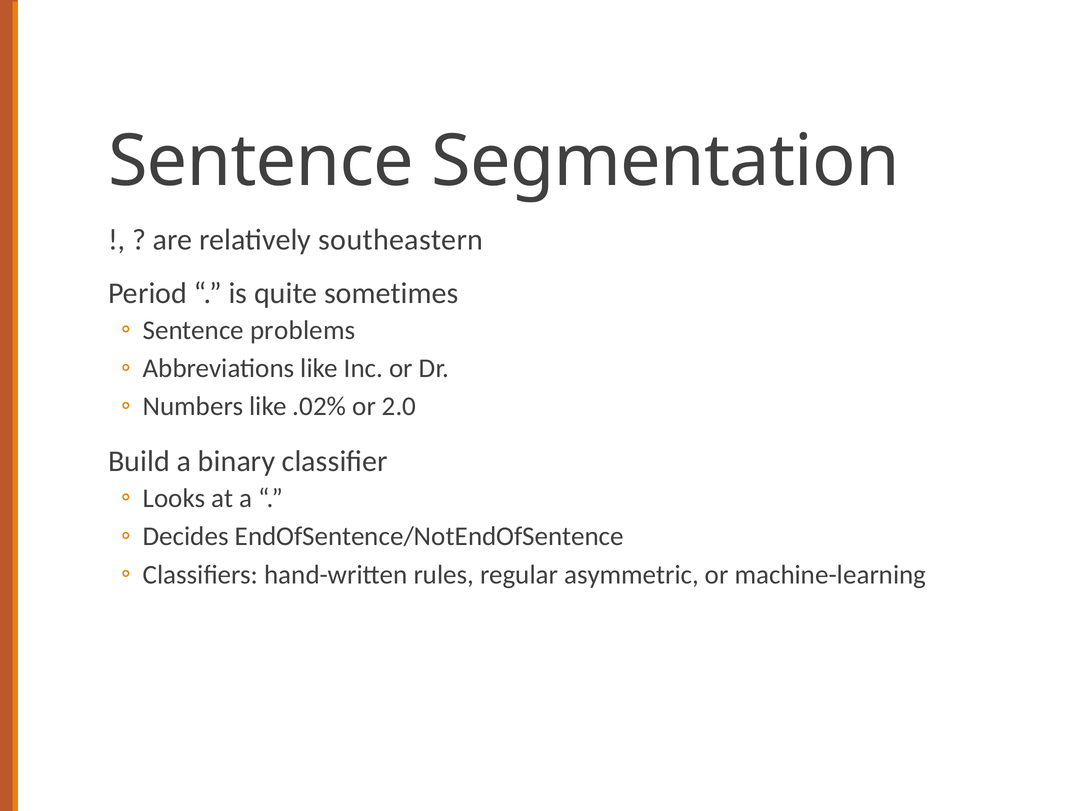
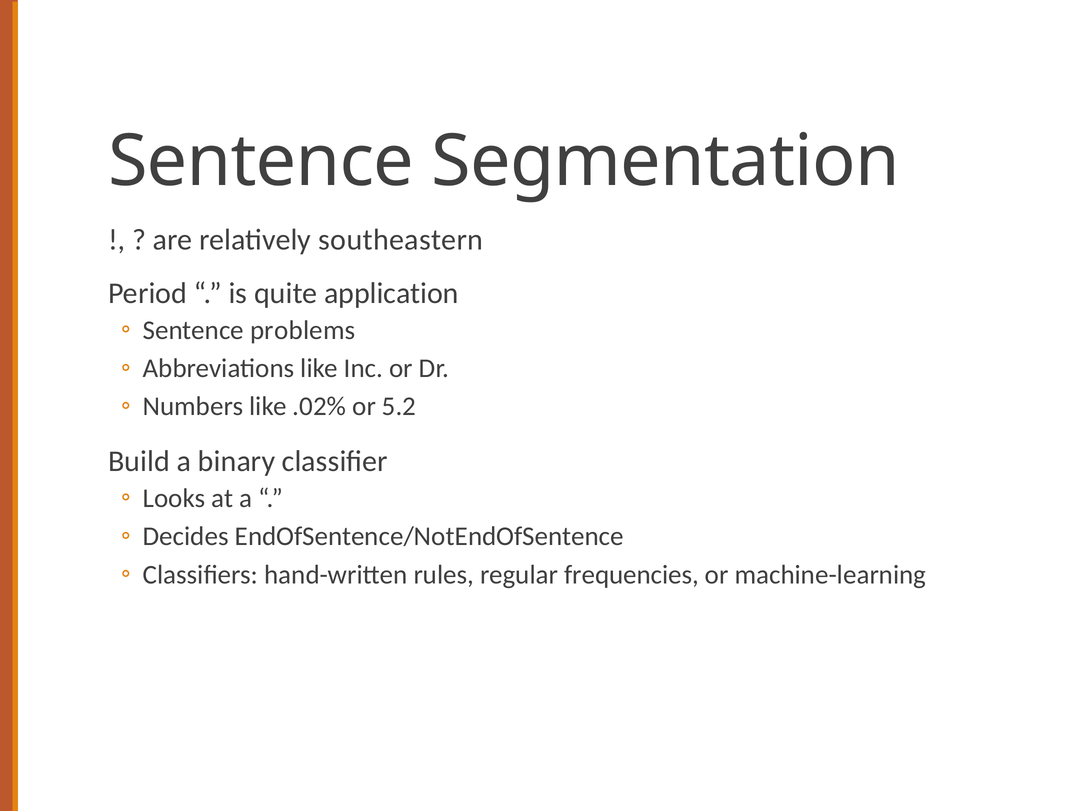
sometimes: sometimes -> application (391, 293)
2.0: 2.0 -> 5.2 (399, 407)
asymmetric: asymmetric -> frequencies (632, 575)
